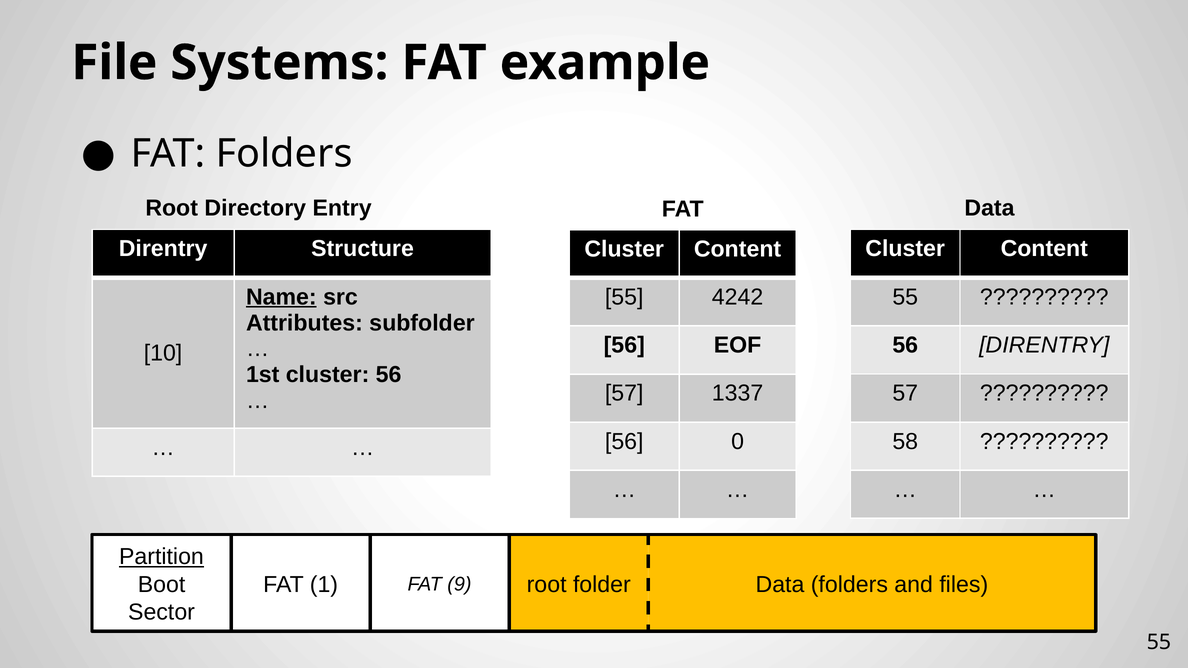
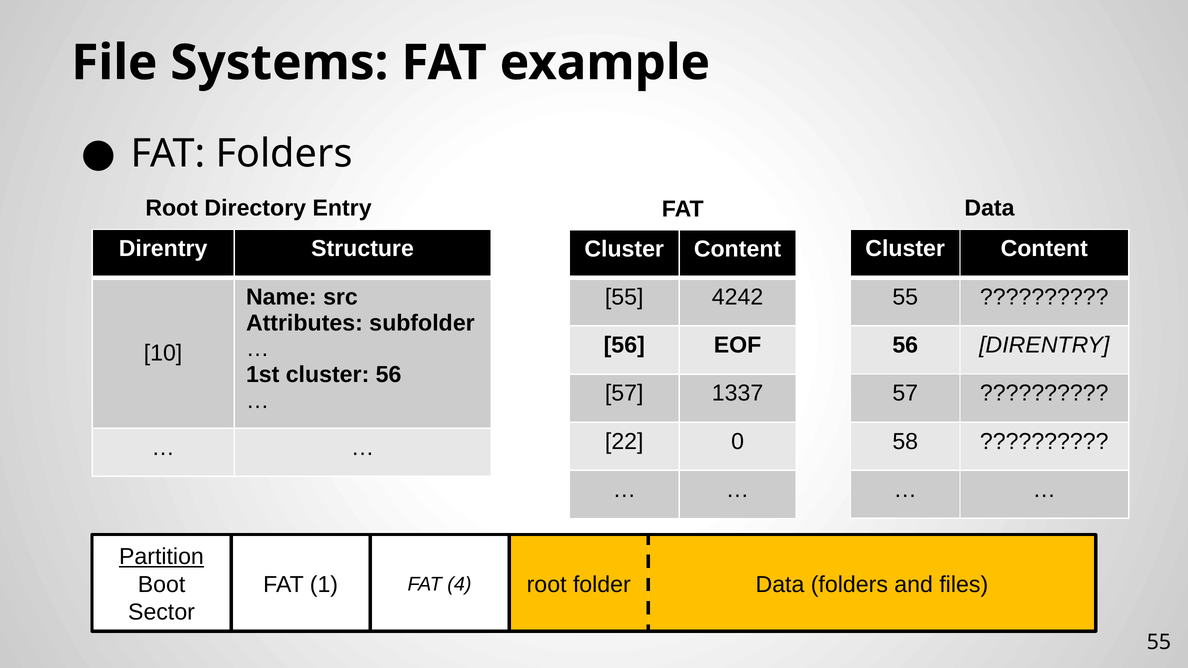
Name underline: present -> none (281, 297)
56: 56 -> 22 (624, 442)
9: 9 -> 4 (459, 585)
